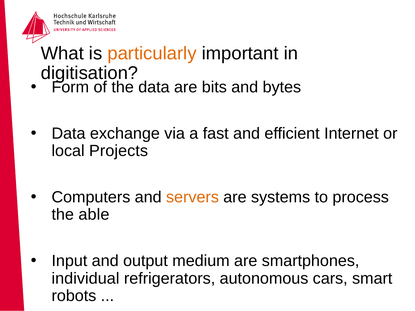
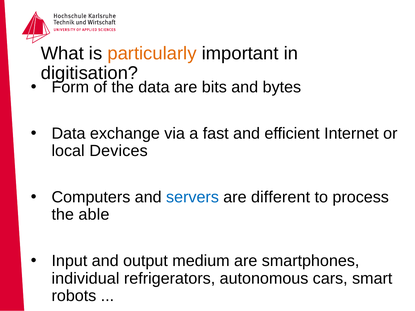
Projects: Projects -> Devices (119, 151)
servers colour: orange -> blue (192, 197)
systems: systems -> different (281, 197)
